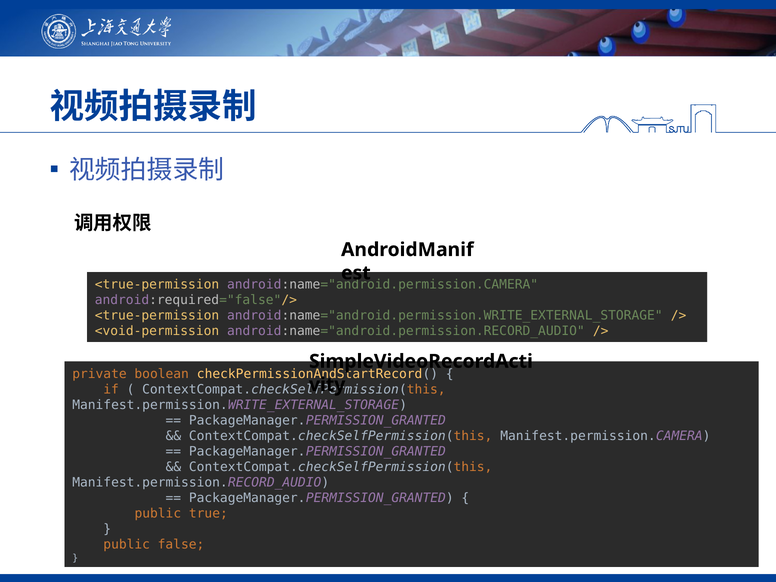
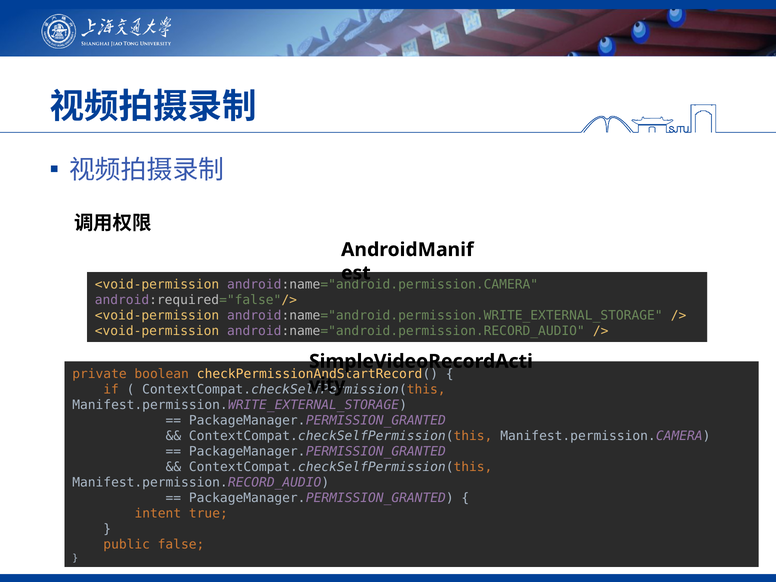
<true-permission: <true-permission -> <void-permission (157, 285)
<true-permission: <true-permission -> <void-permission (157, 316)
public: public -> intent (158, 513)
